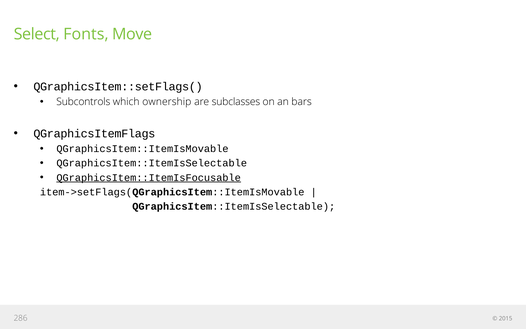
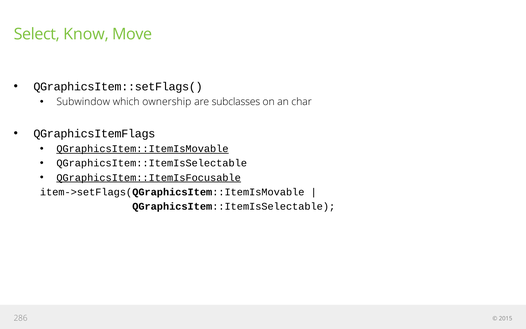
Fonts: Fonts -> Know (86, 34)
Subcontrols: Subcontrols -> Subwindow (83, 102)
bars: bars -> char (302, 102)
QGraphicsItem::ItemIsMovable underline: none -> present (142, 149)
